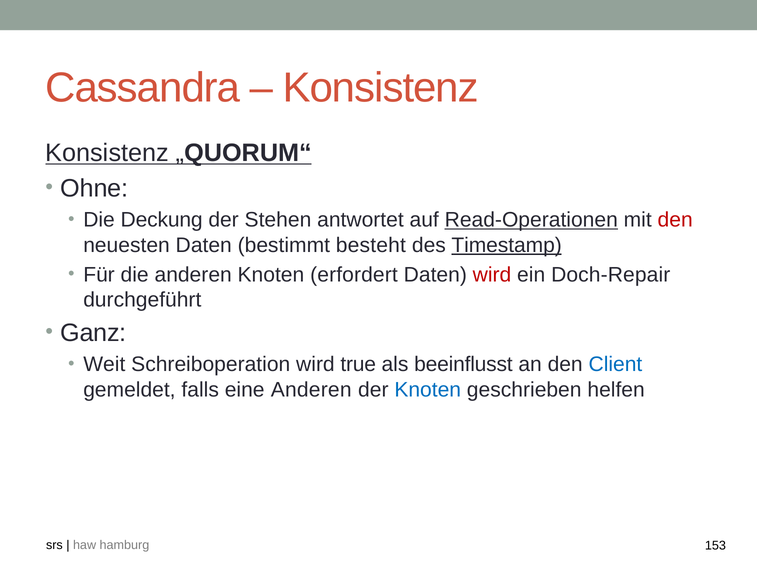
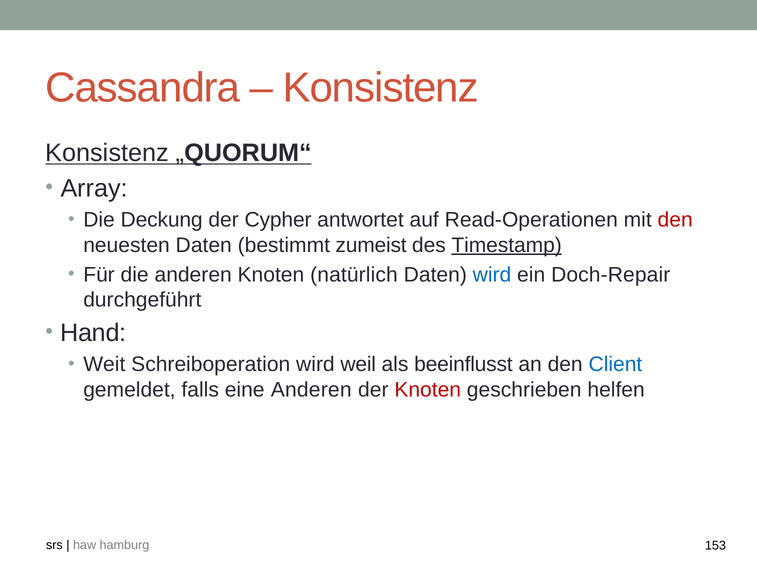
Ohne: Ohne -> Array (94, 188)
Stehen: Stehen -> Cypher (278, 220)
Read-Operationen underline: present -> none (531, 220)
besteht: besteht -> zumeist (371, 245)
erfordert: erfordert -> natürlich (354, 275)
wird colour: red -> blue (492, 275)
Ganz: Ganz -> Hand (93, 333)
true: true -> weil (358, 365)
Knoten colour: blue -> red (428, 390)
